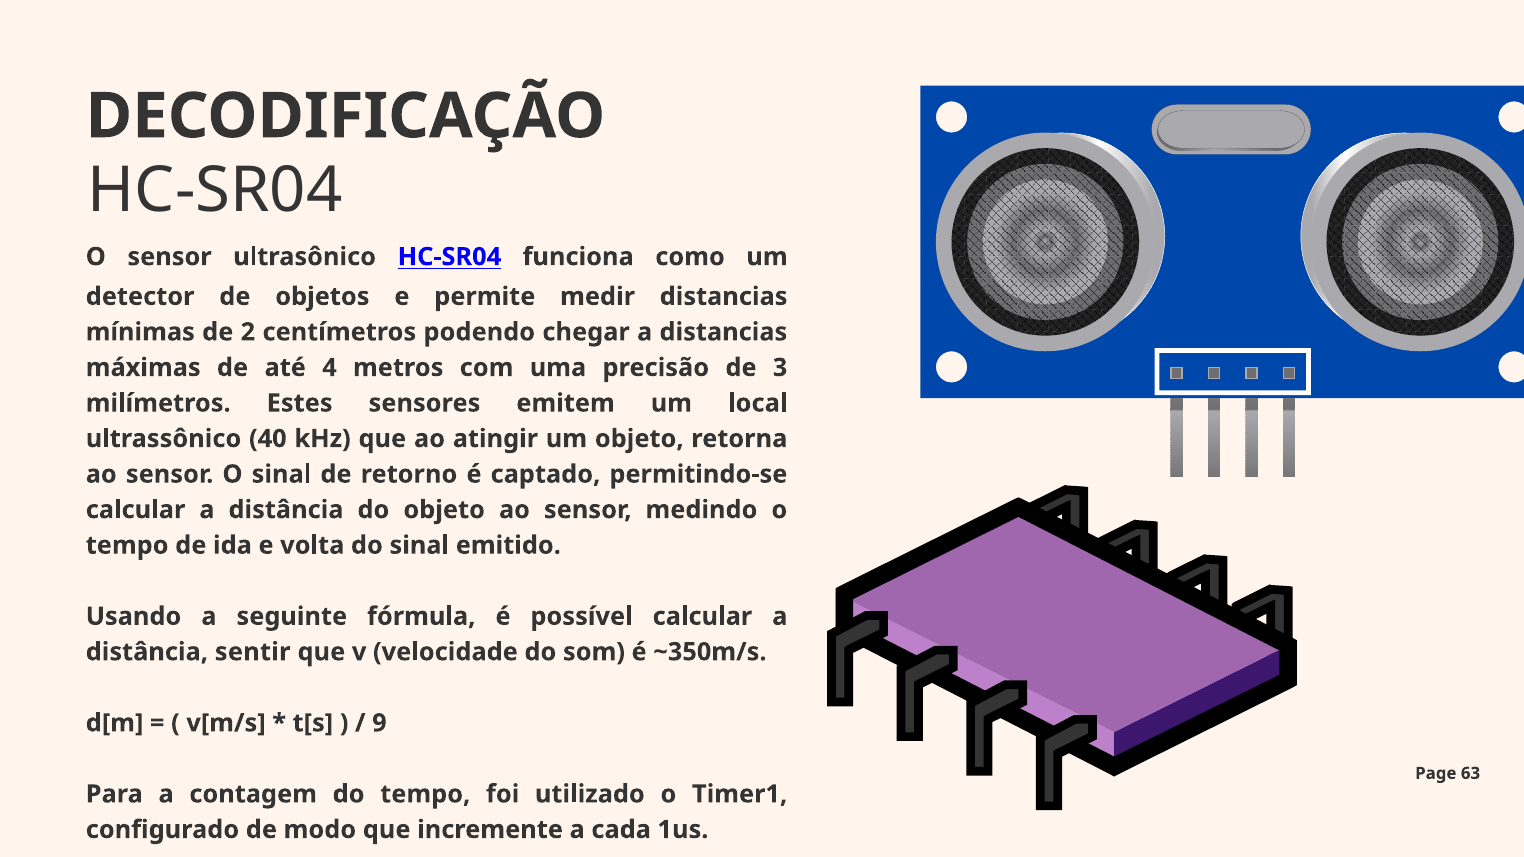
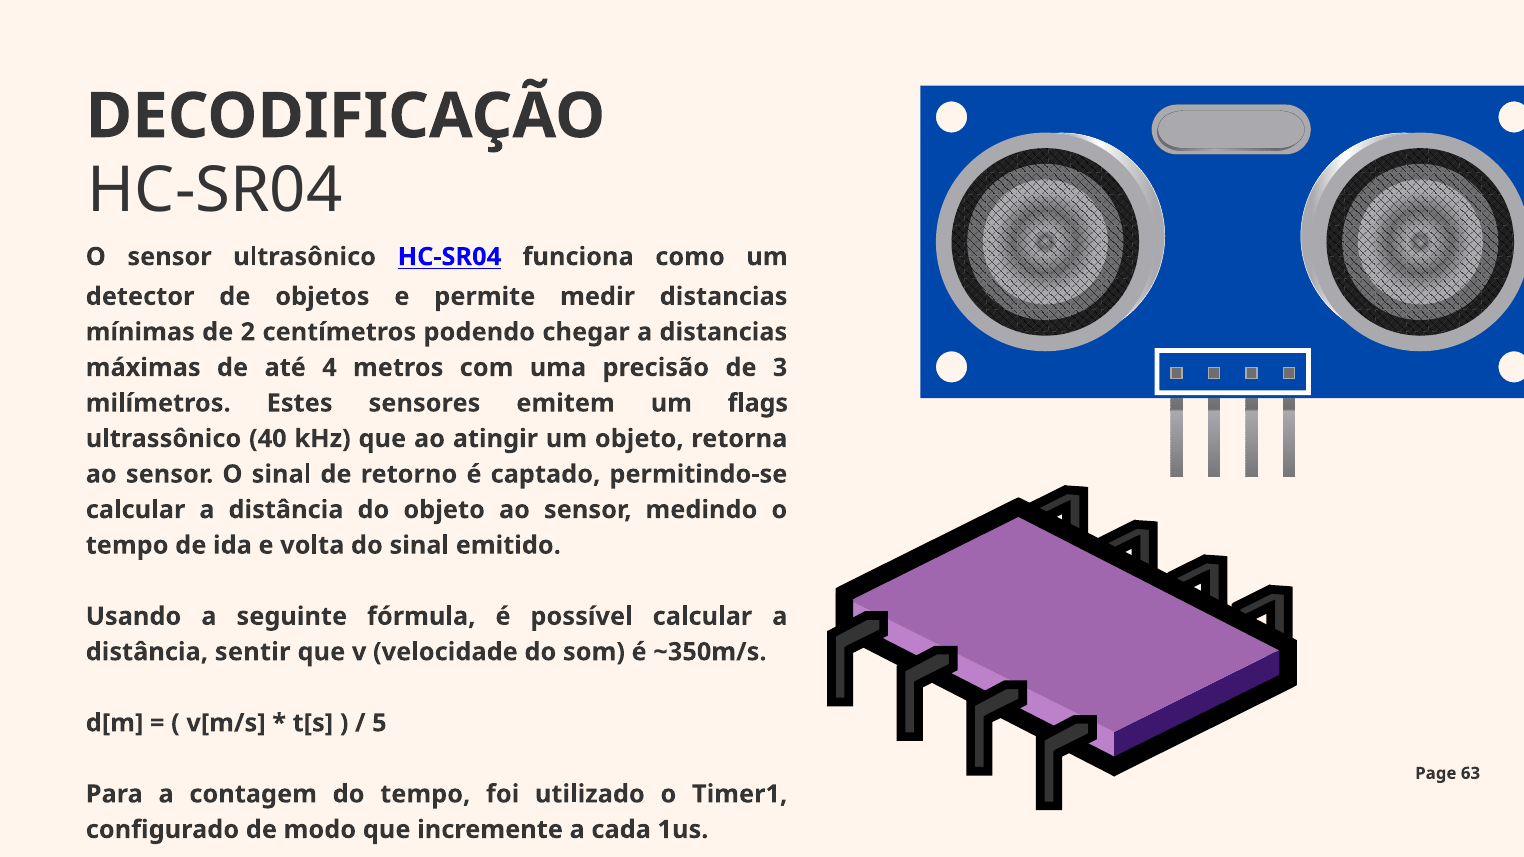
local: local -> flags (758, 403)
9: 9 -> 5 (379, 723)
